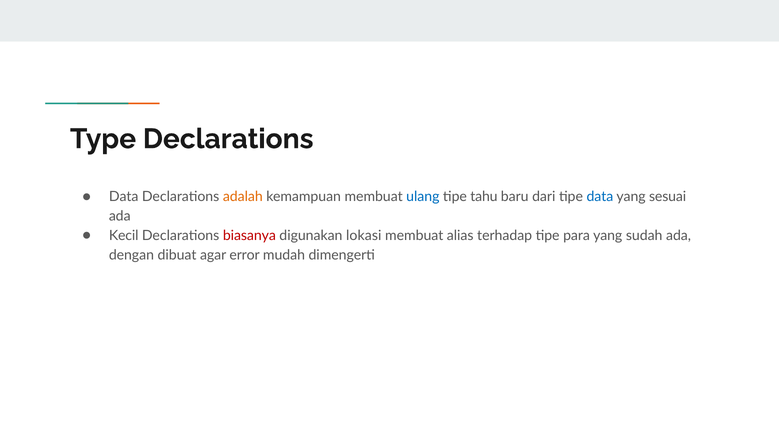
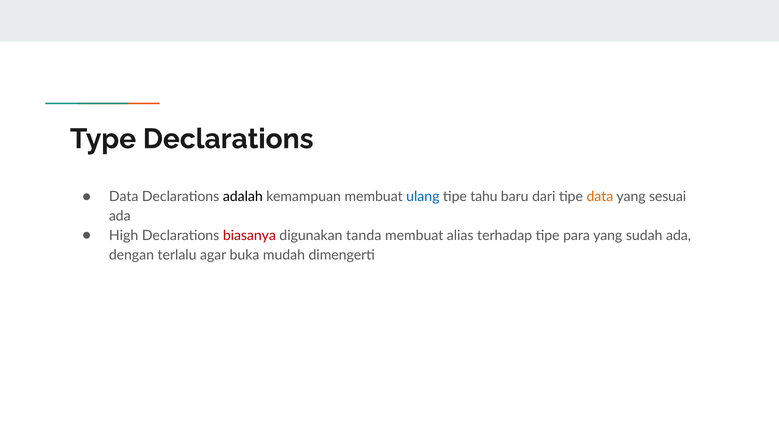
adalah colour: orange -> black (243, 197)
data colour: blue -> orange (600, 197)
Kecil: Kecil -> High (124, 236)
lokasi: lokasi -> tanda (364, 236)
dibuat: dibuat -> terlalu (177, 255)
error: error -> buka (245, 255)
